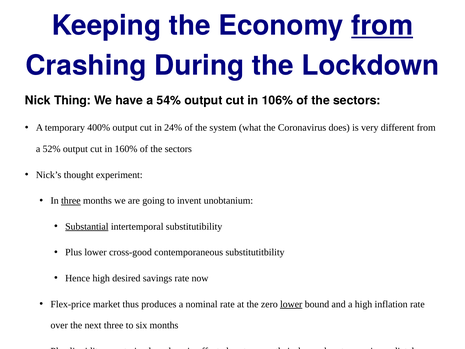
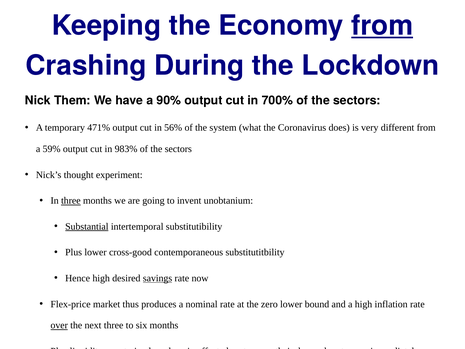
Thing: Thing -> Them (72, 100)
54%: 54% -> 90% (169, 100)
106%: 106% -> 700% (277, 100)
400%: 400% -> 471% (99, 128)
24%: 24% -> 56% (173, 128)
52%: 52% -> 59% (52, 149)
160%: 160% -> 983% (126, 149)
savings underline: none -> present (158, 278)
lower underline: present -> none (291, 304)
over underline: none -> present (59, 325)
